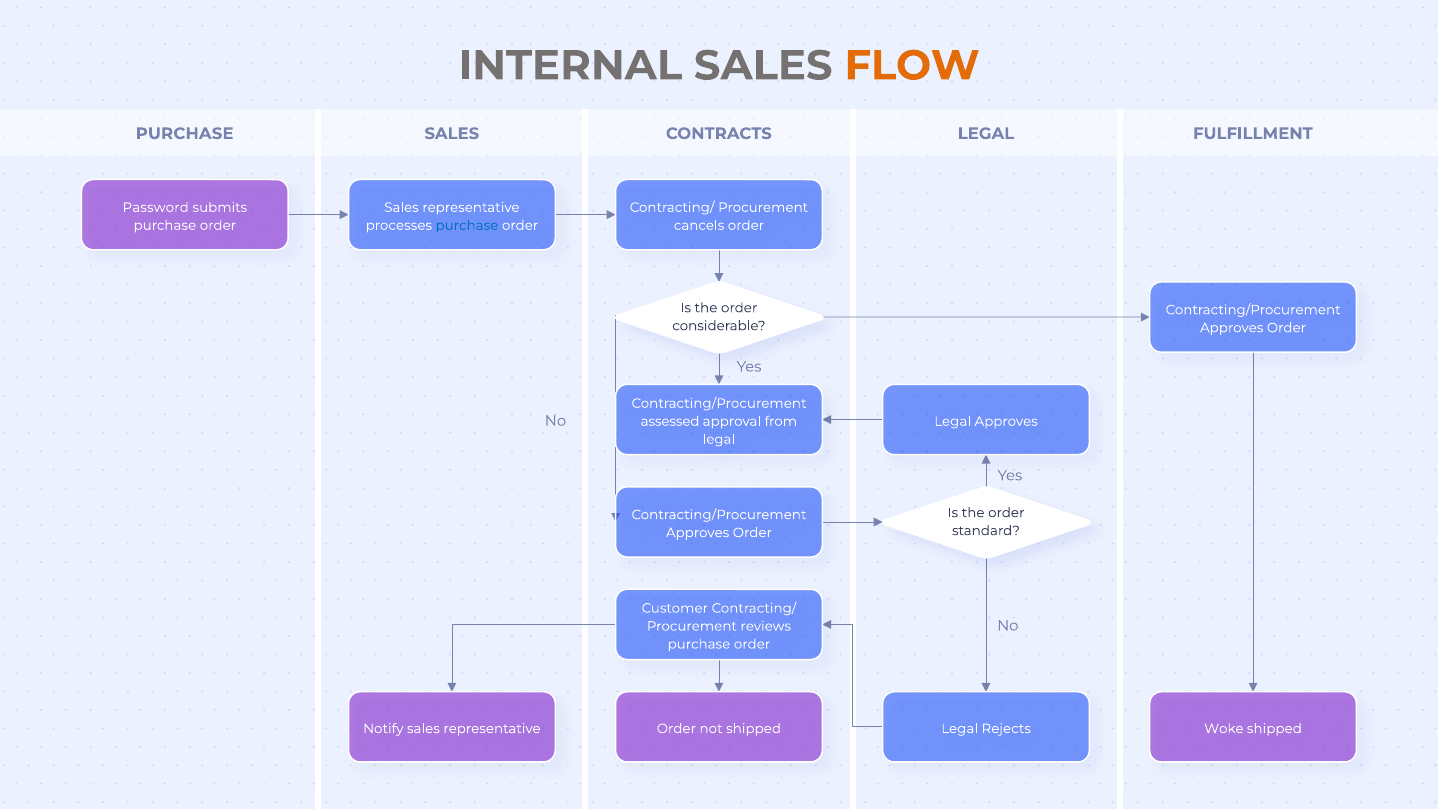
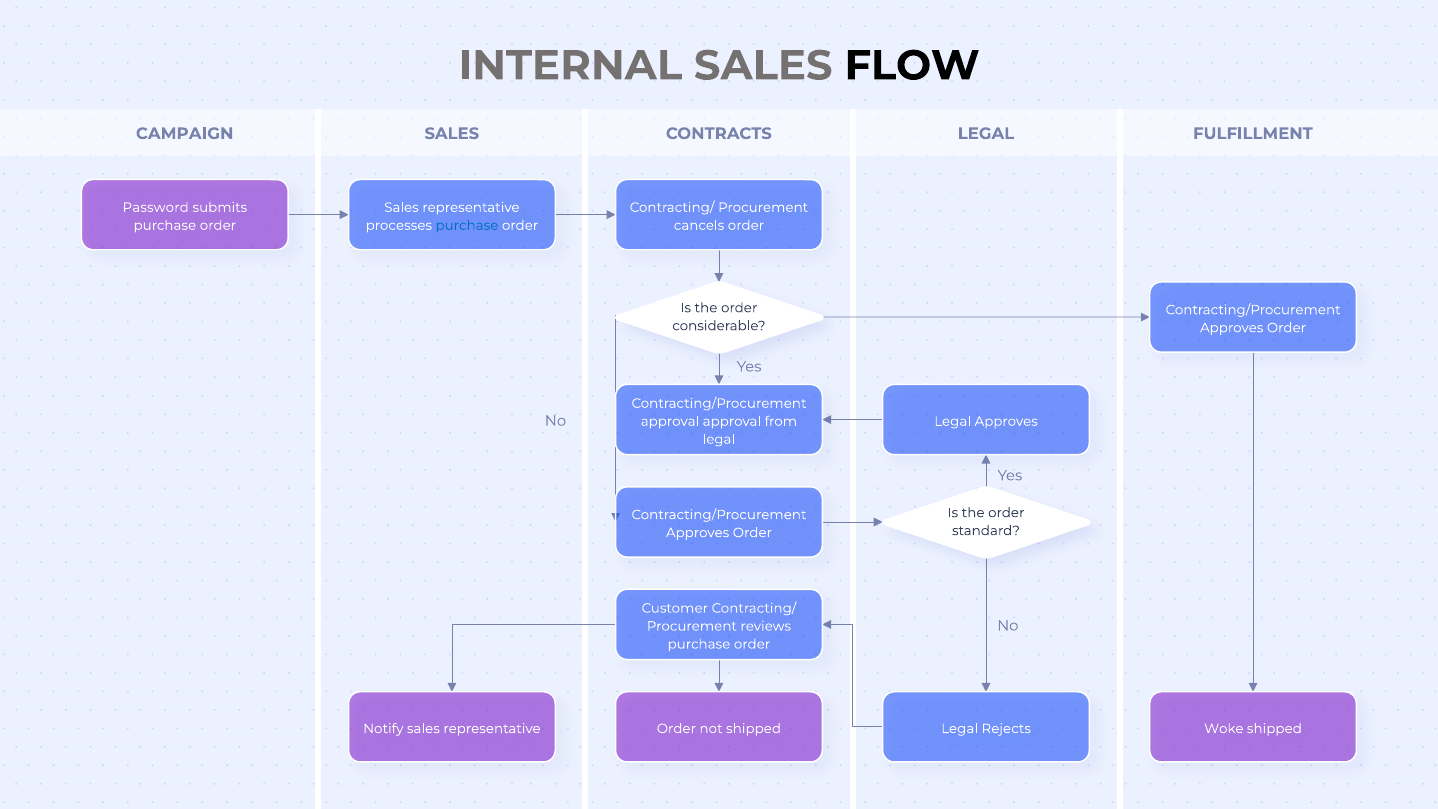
FLOW colour: orange -> black (912, 66)
PURCHASE: PURCHASE -> CAMPAIGN (185, 134)
assessed: assessed -> approval (670, 421)
